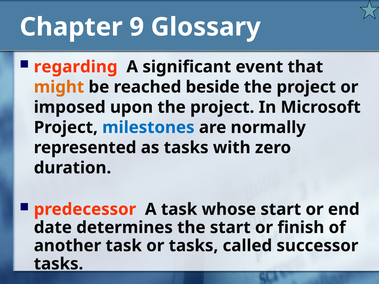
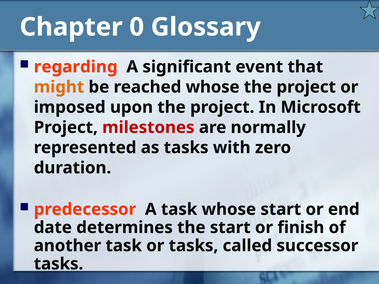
9: 9 -> 0 (137, 27)
reached beside: beside -> whose (213, 87)
milestones colour: blue -> red (148, 128)
